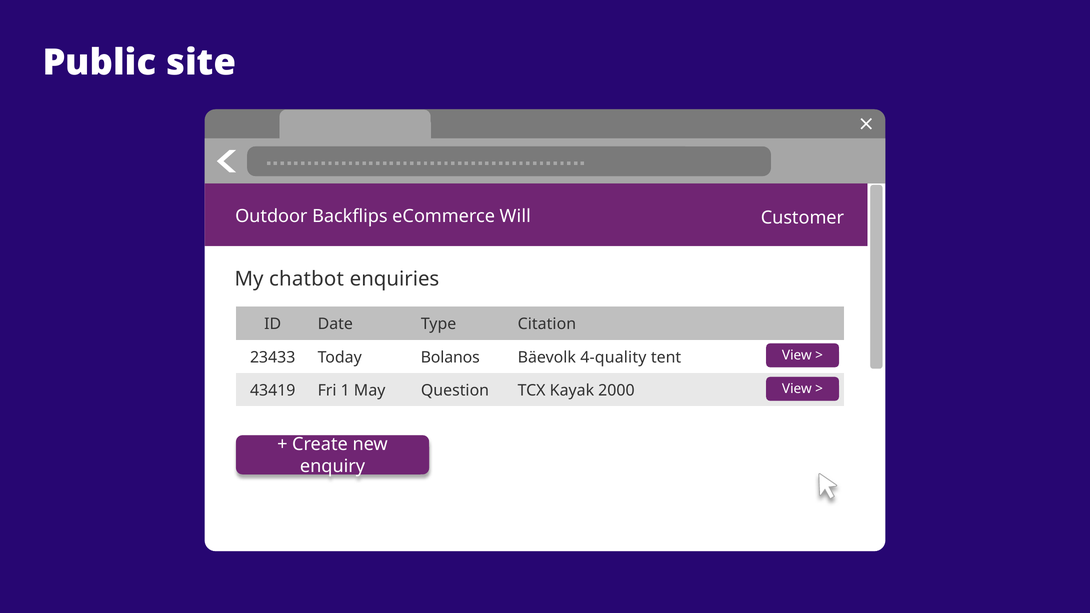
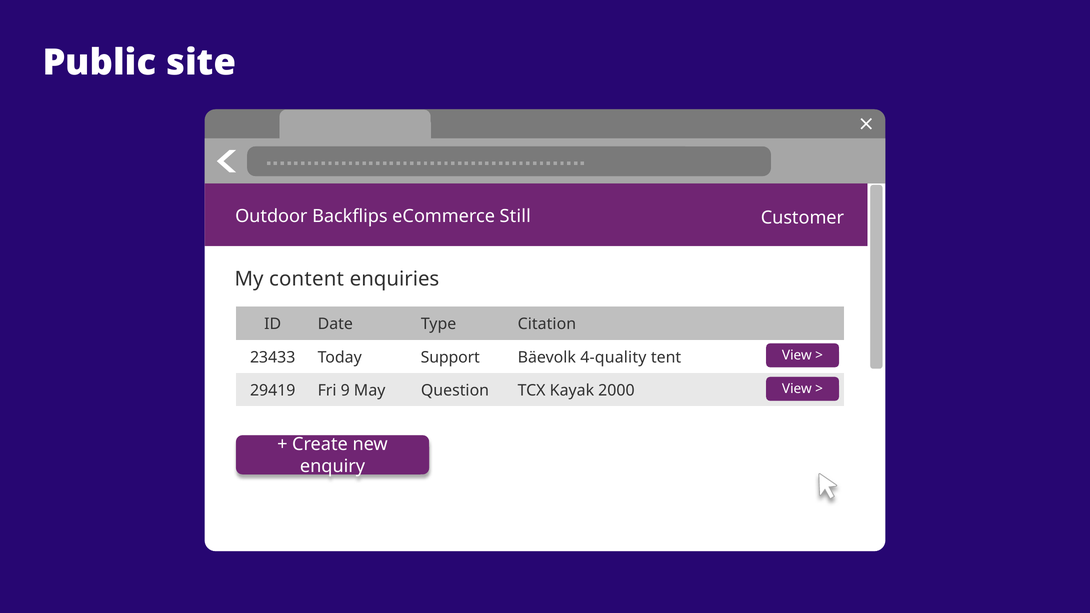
Will: Will -> Still (515, 216)
chatbot: chatbot -> content (307, 279)
Bolanos: Bolanos -> Support (450, 357)
43419: 43419 -> 29419 (273, 391)
1: 1 -> 9 (345, 391)
